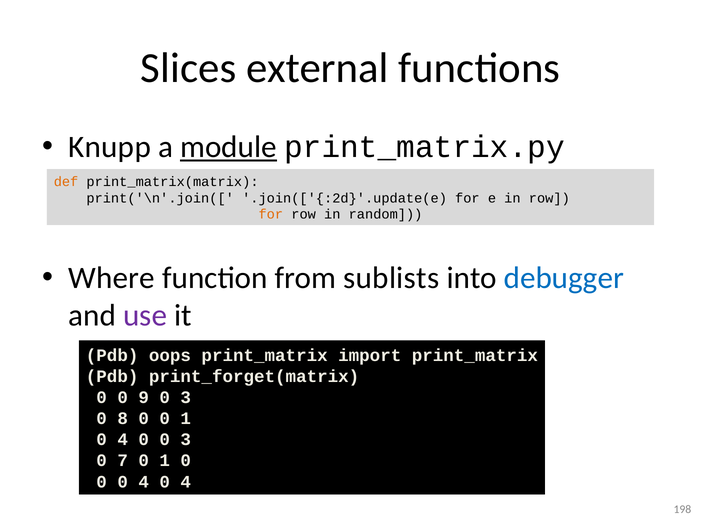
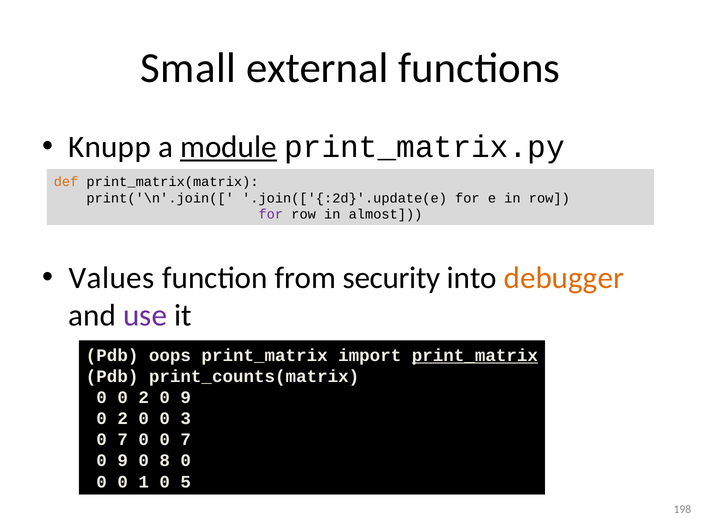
Slices: Slices -> Small (188, 68)
for colour: orange -> purple (271, 214)
random: random -> almost (386, 214)
Where: Where -> Values (112, 278)
sublists: sublists -> security (392, 278)
debugger colour: blue -> orange (564, 278)
print_matrix underline: none -> present (475, 355)
print_forget(matrix: print_forget(matrix -> print_counts(matrix (254, 376)
0 0 9: 9 -> 2 (144, 397)
3: 3 -> 9 (186, 397)
8: 8 -> 2 (123, 418)
0 0 1: 1 -> 3 (186, 418)
4: 4 -> 7 (123, 439)
0 0 3: 3 -> 7 (186, 439)
7: 7 -> 9 (123, 460)
1: 1 -> 8 (165, 460)
0 0 4: 4 -> 1 (144, 481)
4: 4 -> 5 (186, 481)
